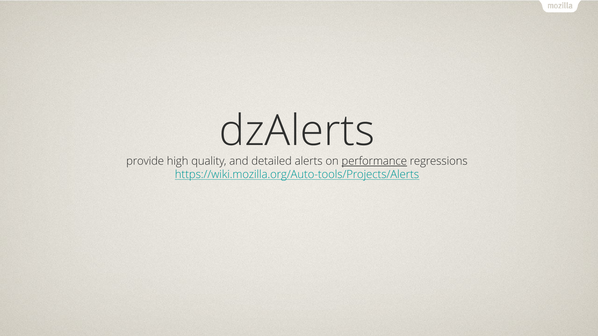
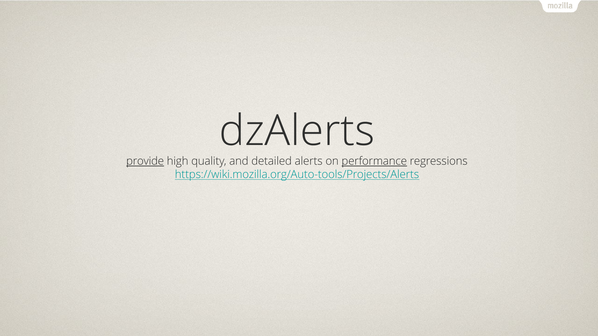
provide underline: none -> present (145, 161)
